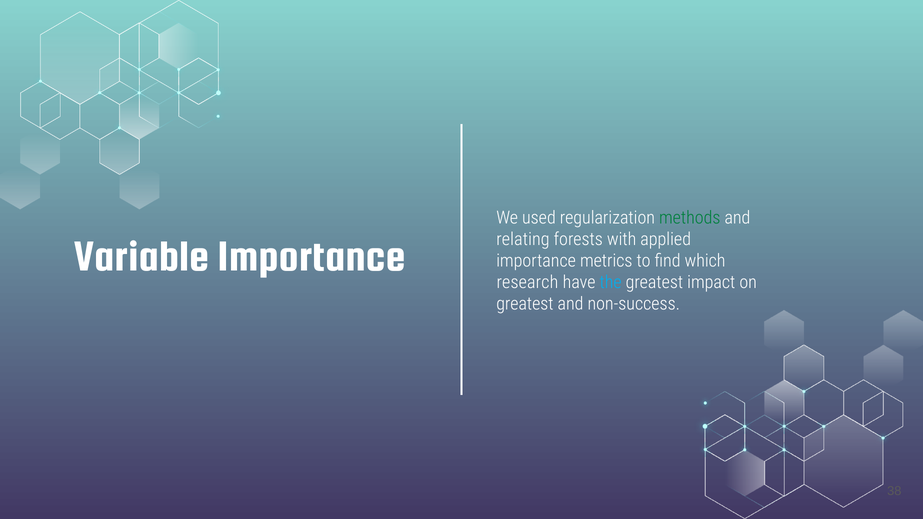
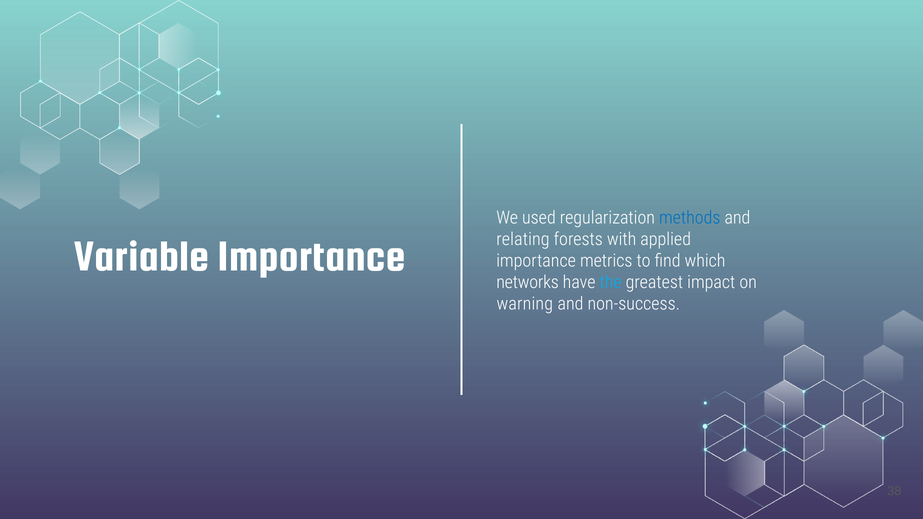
methods colour: green -> blue (690, 218)
research: research -> networks (528, 282)
greatest: greatest -> warning (525, 304)
